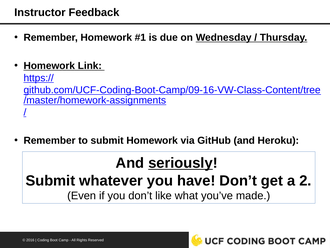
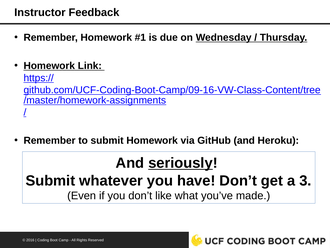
2: 2 -> 3 (305, 180)
